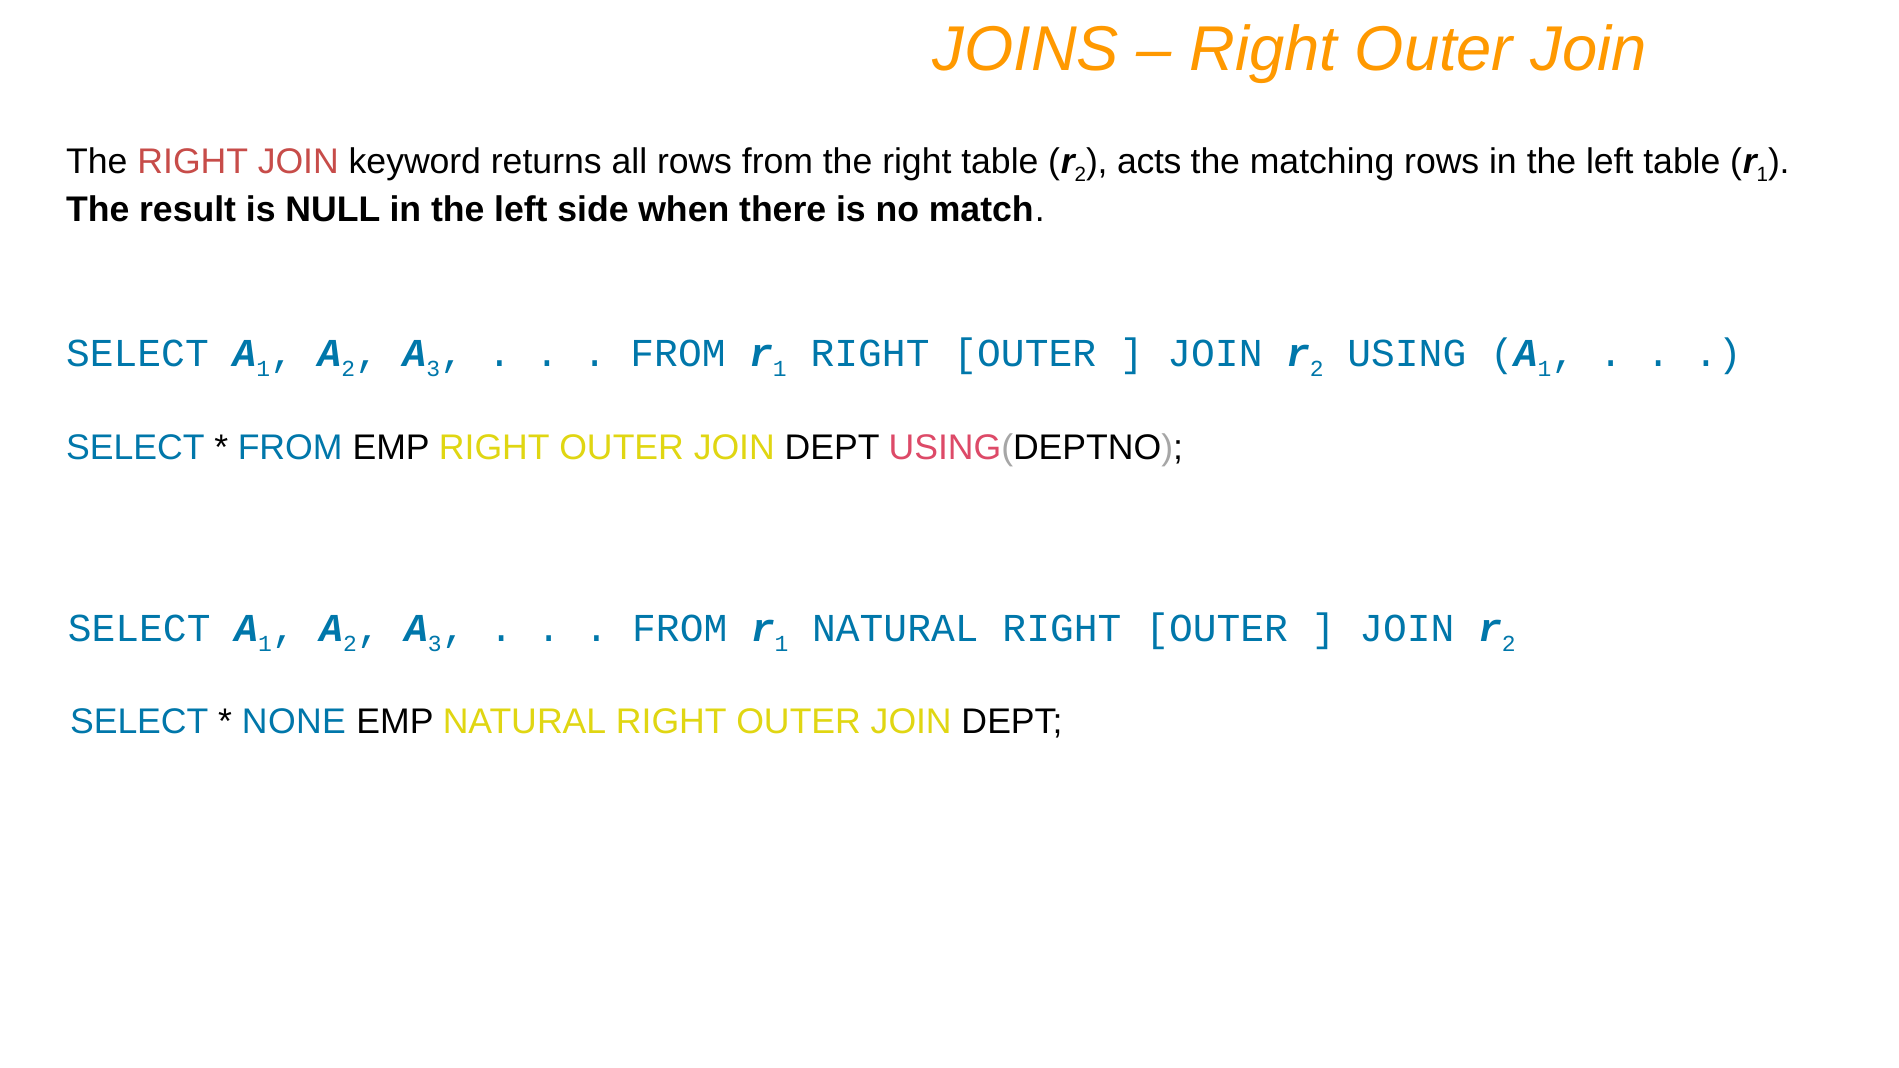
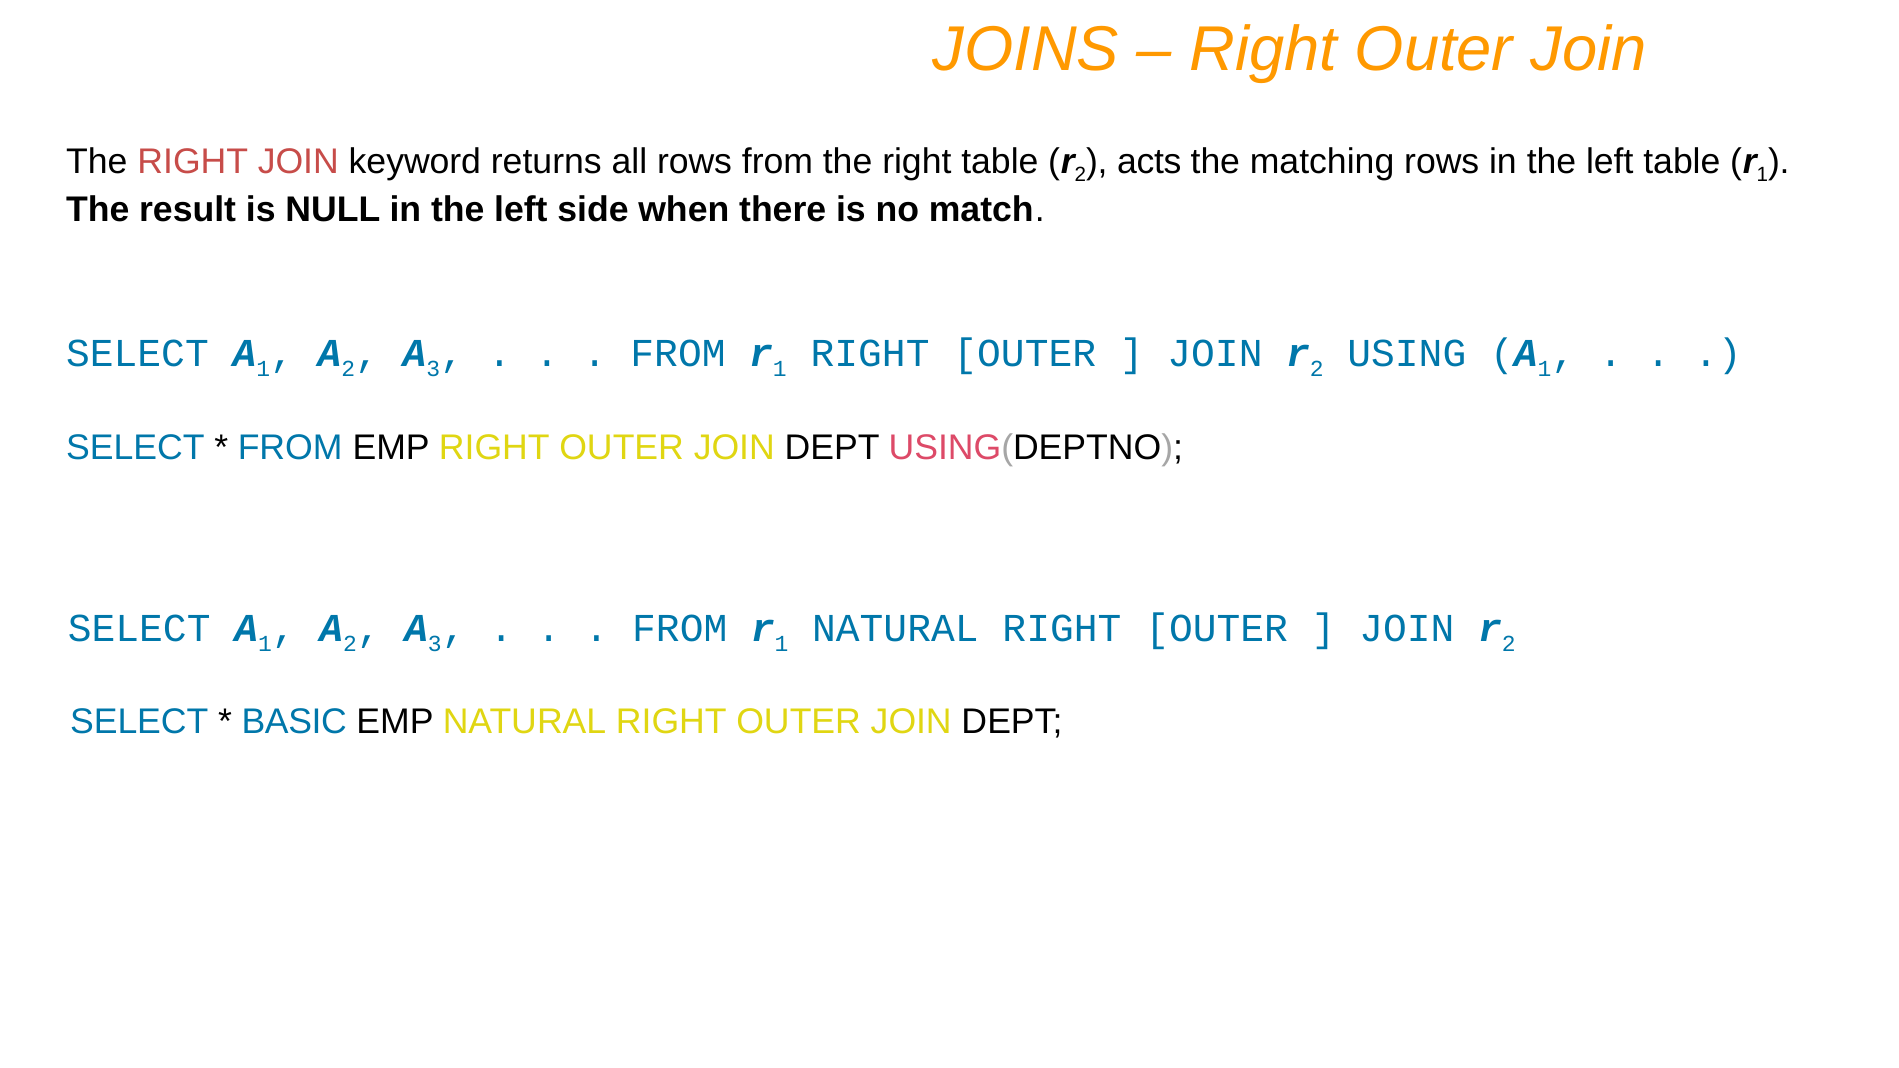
NONE: NONE -> BASIC (294, 722)
